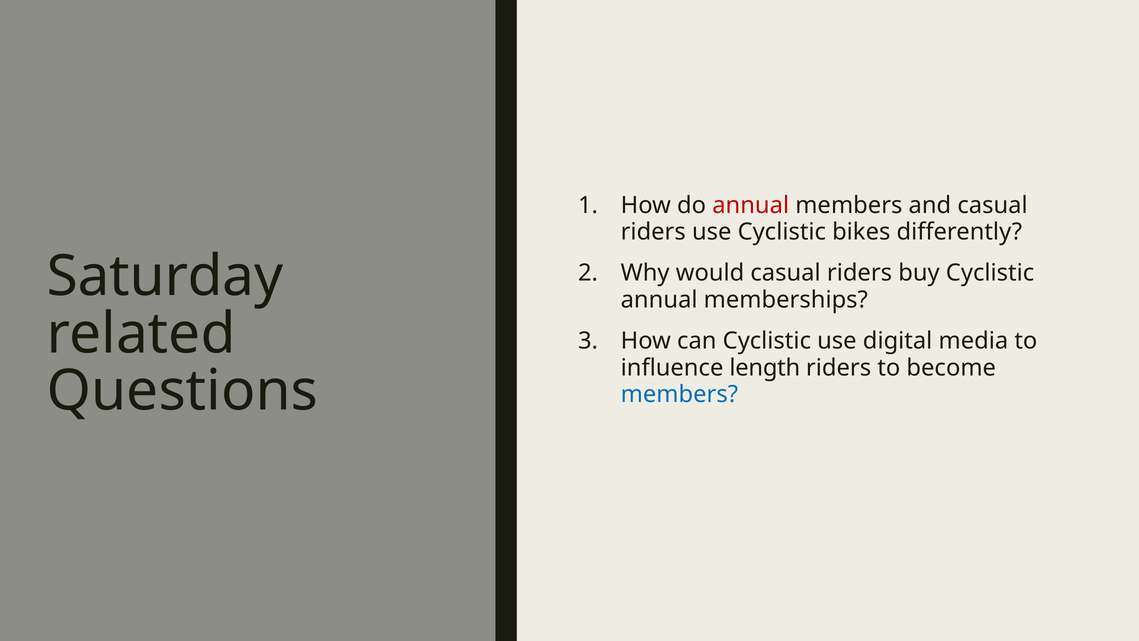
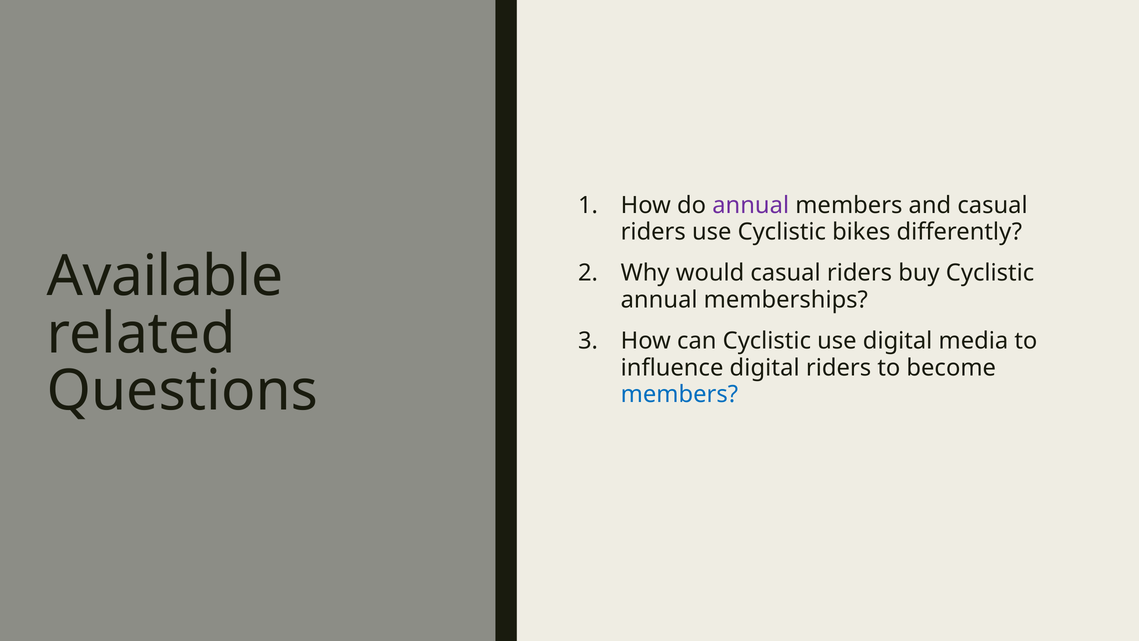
annual colour: red -> purple (751, 205)
Saturday: Saturday -> Available (165, 276)
influence length: length -> digital (765, 368)
